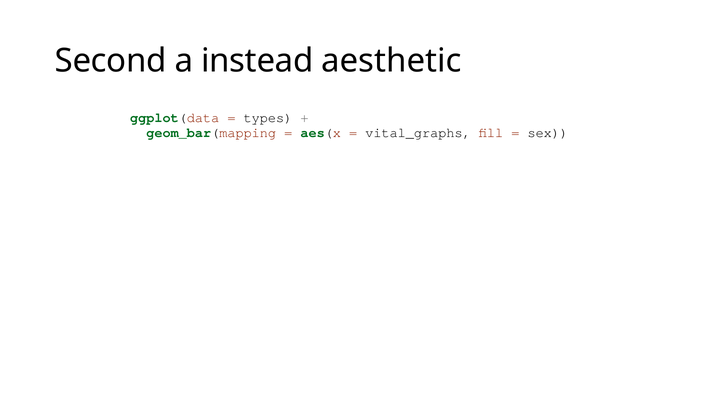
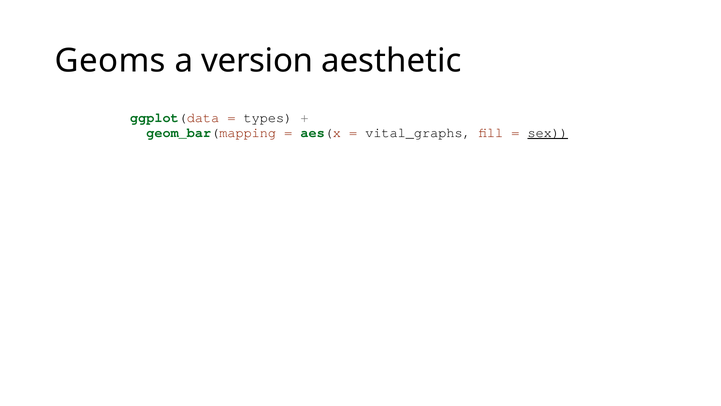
Second: Second -> Geoms (110, 61)
instead: instead -> version (257, 61)
sex underline: none -> present (548, 132)
